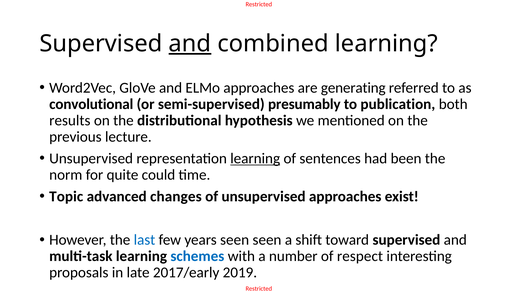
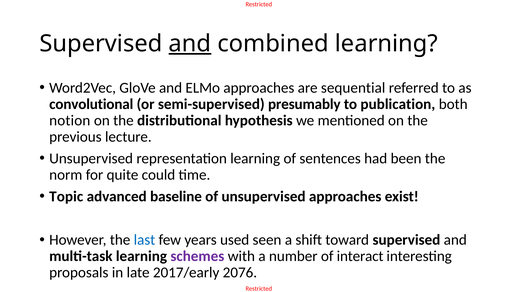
generating: generating -> sequential (353, 88)
results: results -> notion (70, 120)
learning underline: present -> none (255, 158)
changes: changes -> baseline (176, 196)
years seen: seen -> used (235, 239)
schemes colour: blue -> purple (197, 256)
respect: respect -> interact (360, 256)
2019: 2019 -> 2076 (240, 272)
